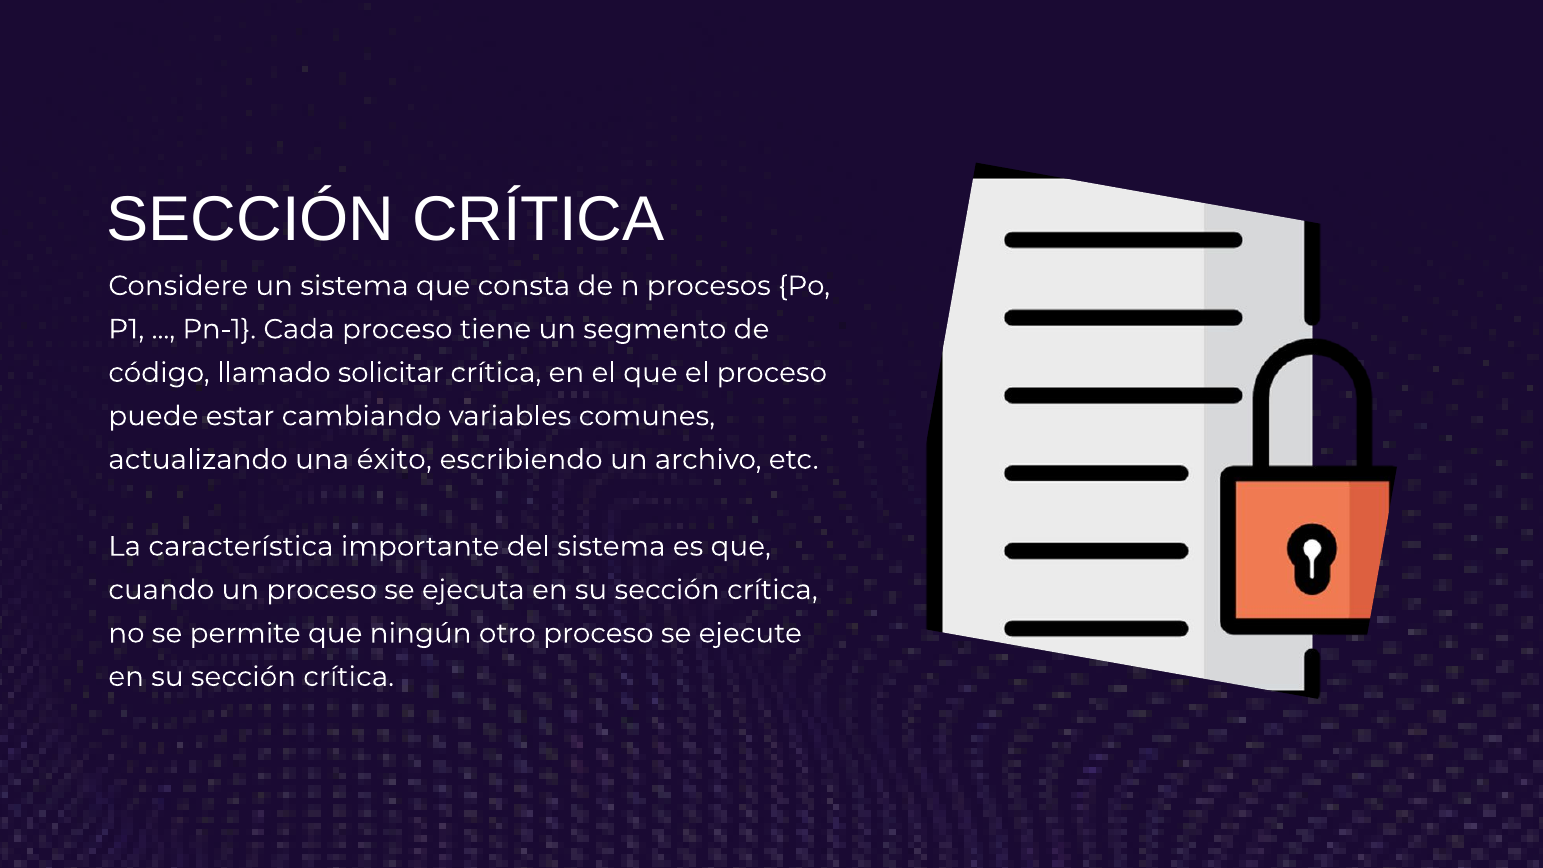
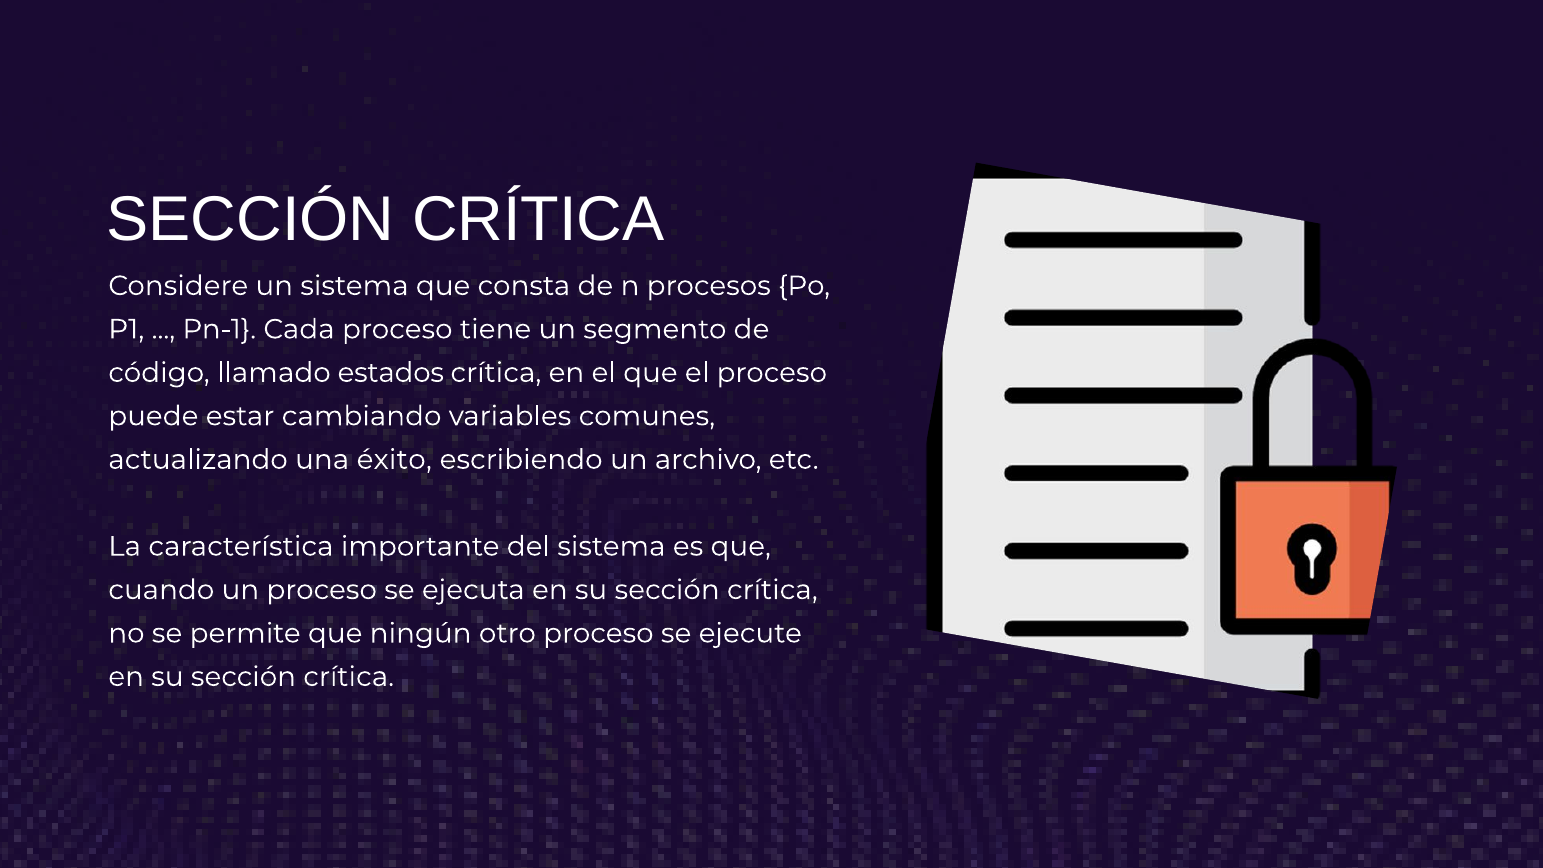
solicitar: solicitar -> estados (391, 373)
